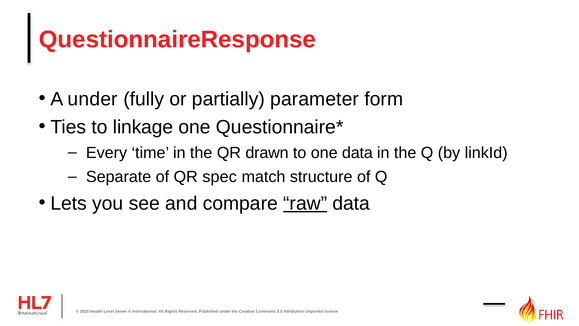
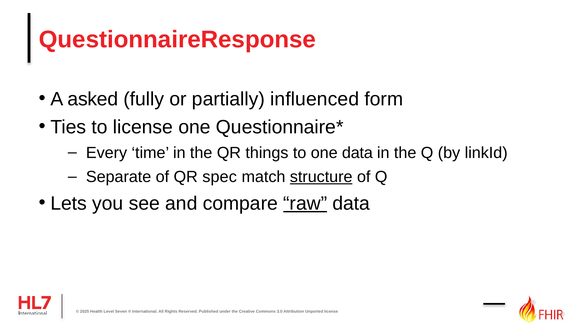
A under: under -> asked (93, 99)
parameter: parameter -> influenced (315, 99)
to linkage: linkage -> license (143, 127)
drawn: drawn -> things (267, 153)
structure underline: none -> present (321, 177)
